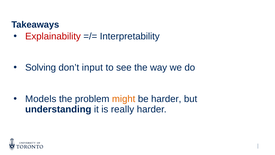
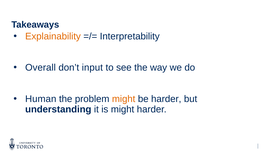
Explainability colour: red -> orange (53, 36)
Solving: Solving -> Overall (41, 67)
Models: Models -> Human (41, 99)
is really: really -> might (123, 109)
